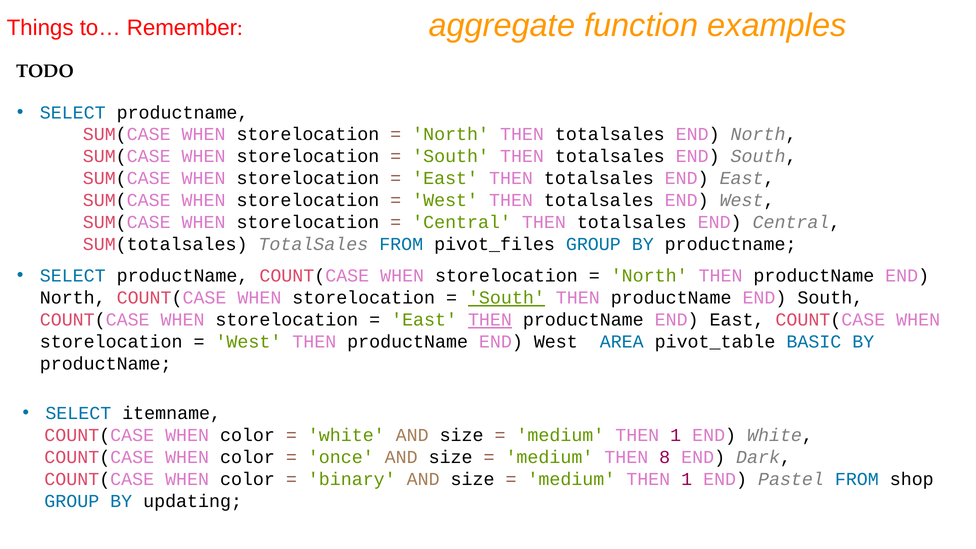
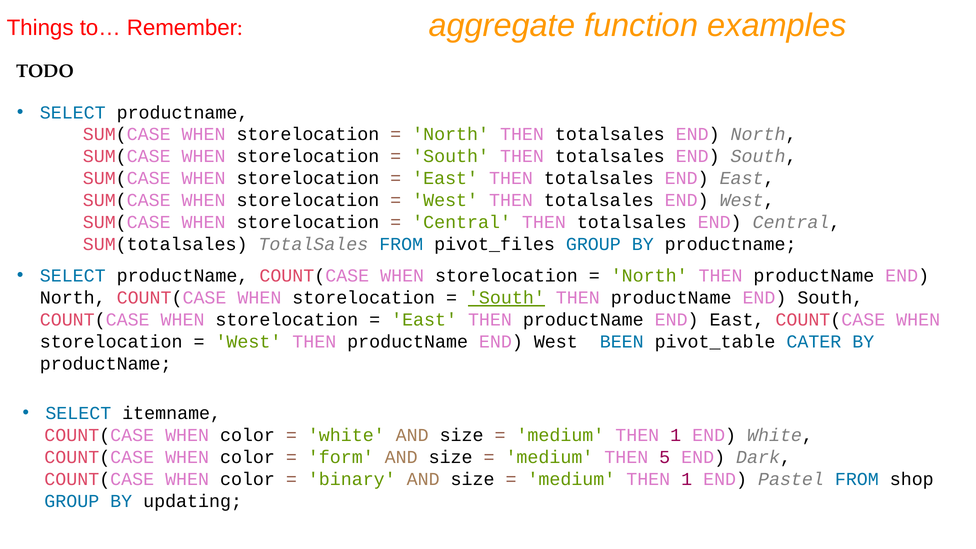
THEN underline: present -> none (490, 320)
AREA: AREA -> BEEN (622, 342)
BASIC: BASIC -> CATER (814, 342)
once: once -> form (341, 457)
8: 8 -> 5 (665, 457)
